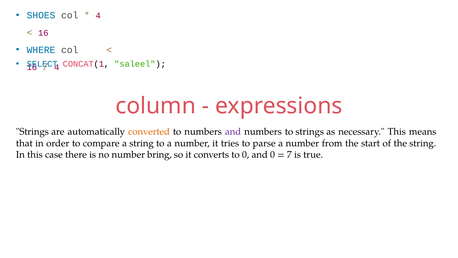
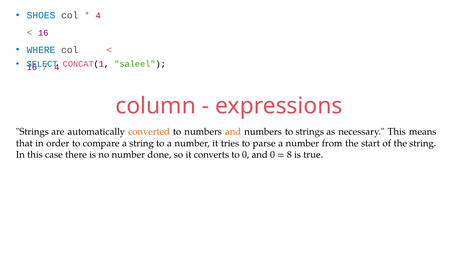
and colour: purple -> orange (233, 132)
bring: bring -> done (159, 154)
7: 7 -> 8 (289, 154)
